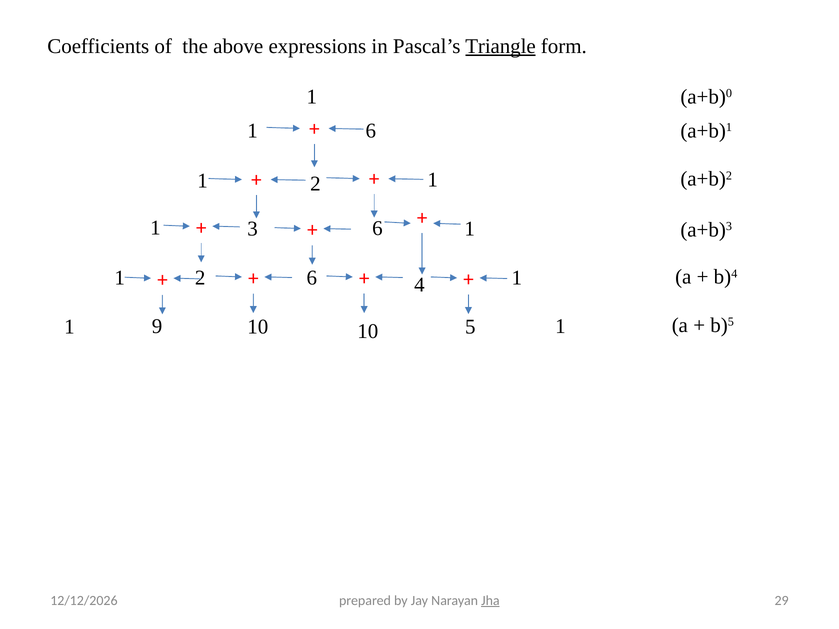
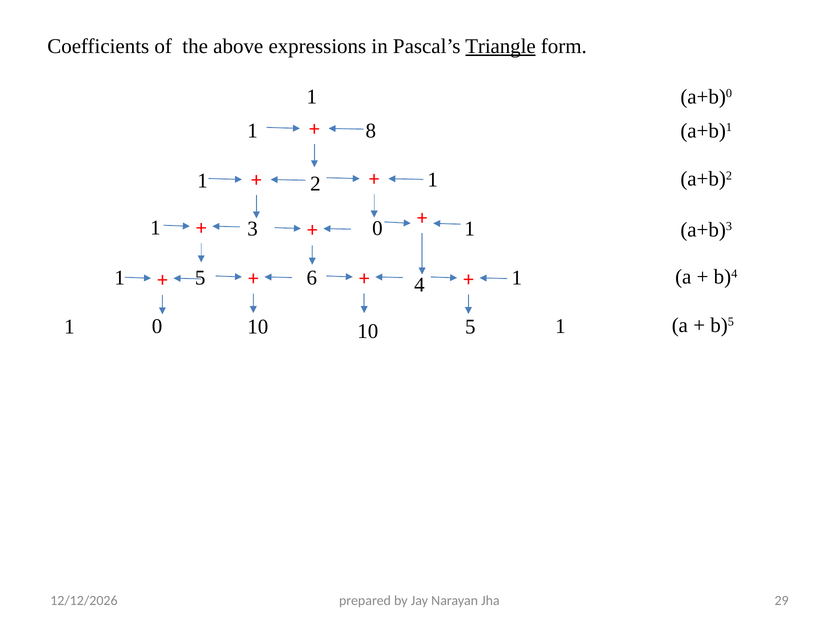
1 6: 6 -> 8 (371, 131)
3 6: 6 -> 0 (377, 229)
2: 2 -> 5 (200, 278)
1 9: 9 -> 0 (157, 326)
Jha underline: present -> none (490, 601)
